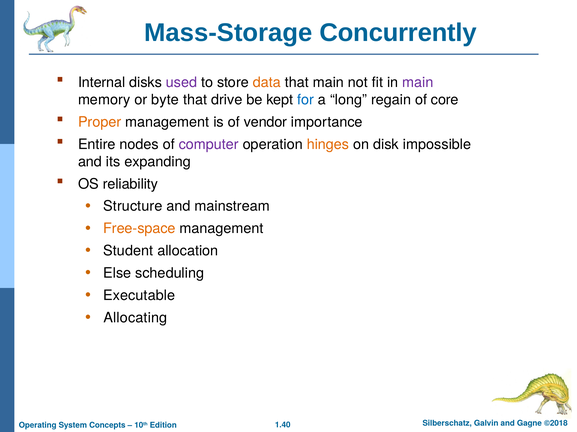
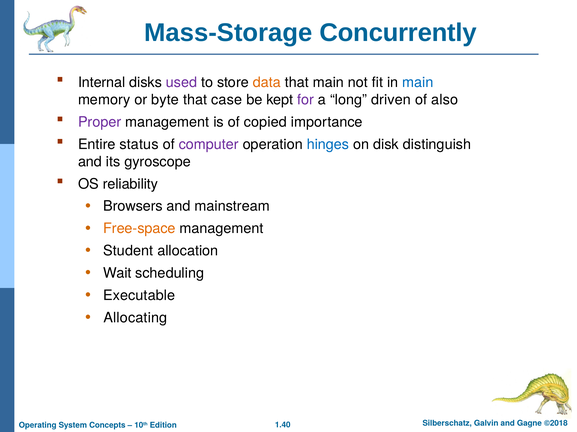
main colour: purple -> blue (418, 83)
drive: drive -> case (227, 100)
for colour: blue -> purple (306, 100)
regain: regain -> driven (391, 100)
core: core -> also (445, 100)
Proper colour: orange -> purple (100, 122)
vendor: vendor -> copied (265, 122)
nodes: nodes -> status (139, 145)
hinges colour: orange -> blue (328, 145)
impossible: impossible -> distinguish (437, 145)
expanding: expanding -> gyroscope (158, 162)
Structure: Structure -> Browsers (133, 207)
Else: Else -> Wait (117, 274)
